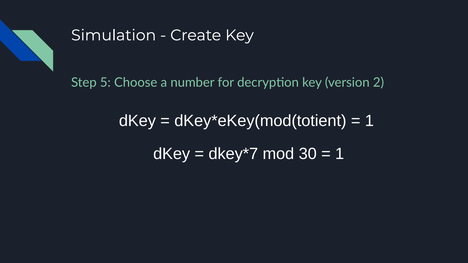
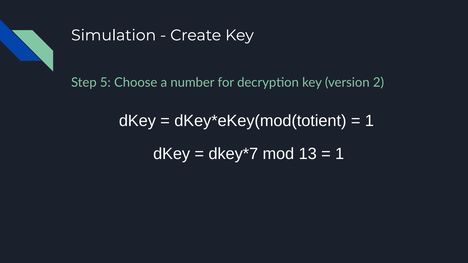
30: 30 -> 13 (308, 154)
